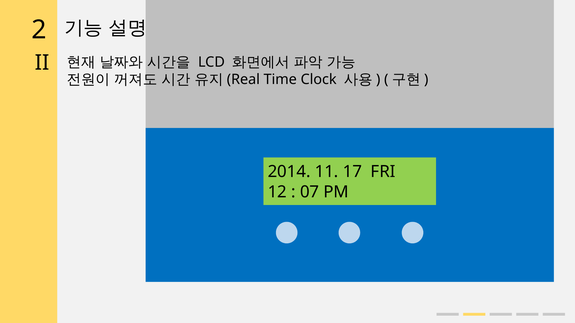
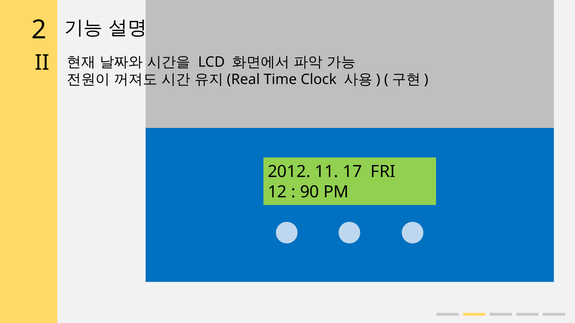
2014: 2014 -> 2012 (289, 172)
07: 07 -> 90 (310, 192)
